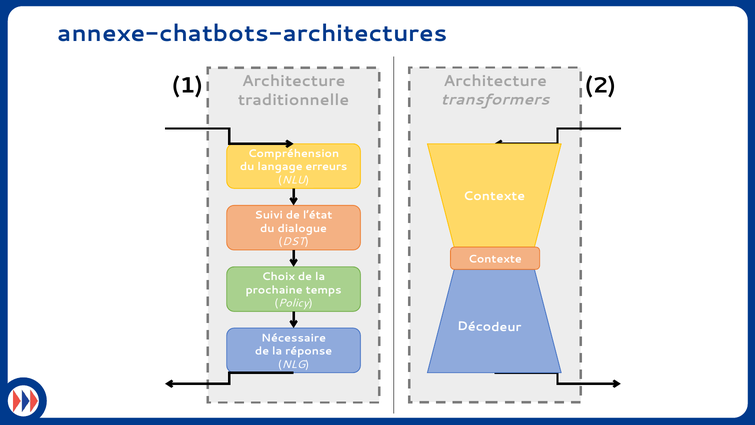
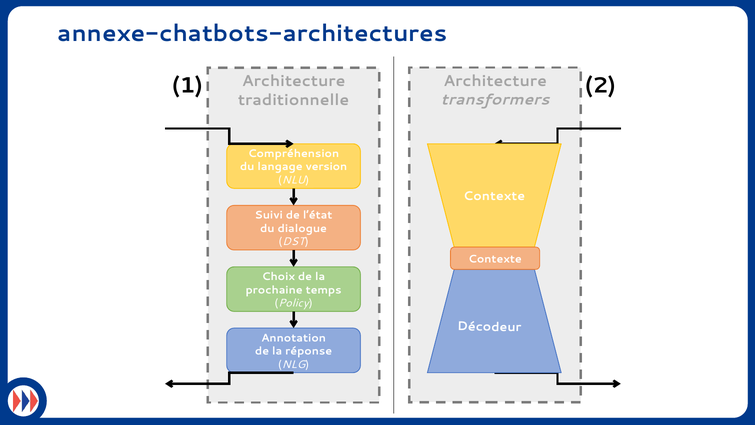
erreurs: erreurs -> version (326, 167)
Nécessaire: Nécessaire -> Annotation (294, 338)
